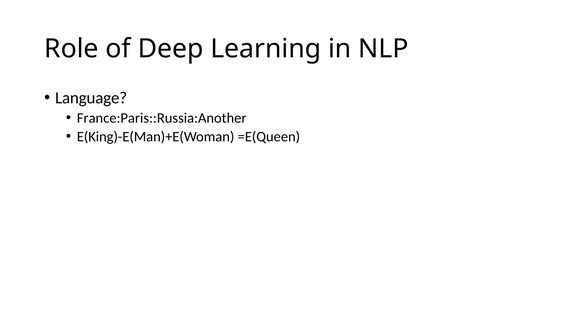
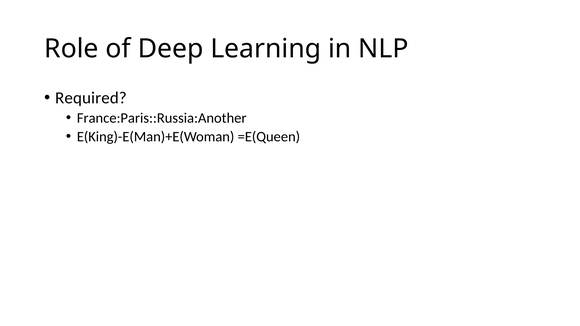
Language: Language -> Required (91, 98)
